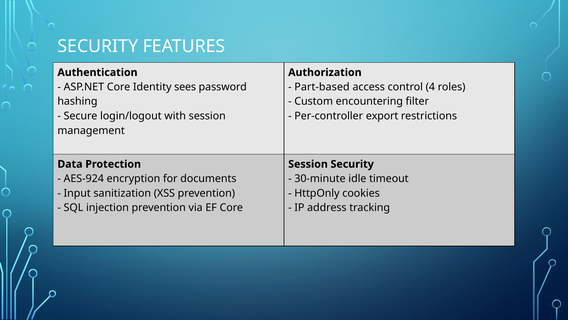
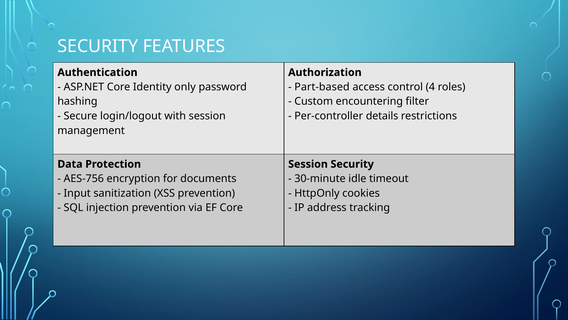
sees: sees -> only (185, 87)
export: export -> details (382, 116)
AES-924: AES-924 -> AES-756 (84, 178)
